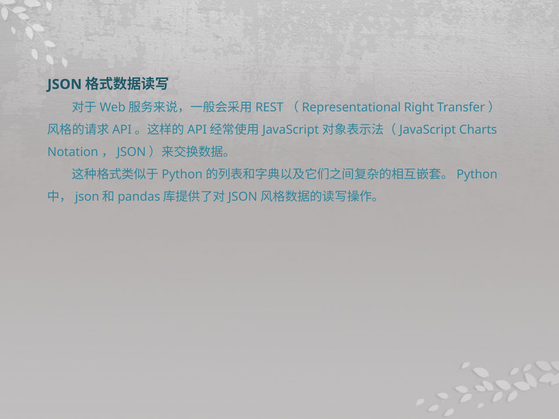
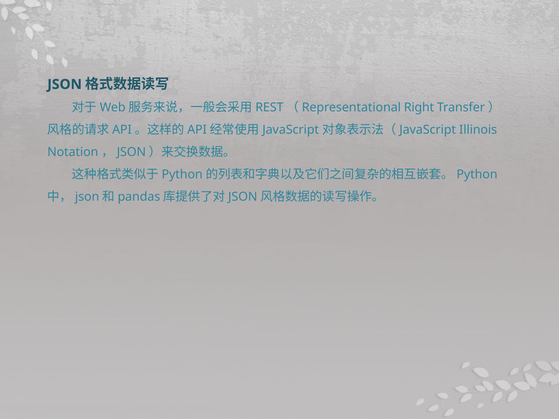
Charts: Charts -> Illinois (478, 130)
